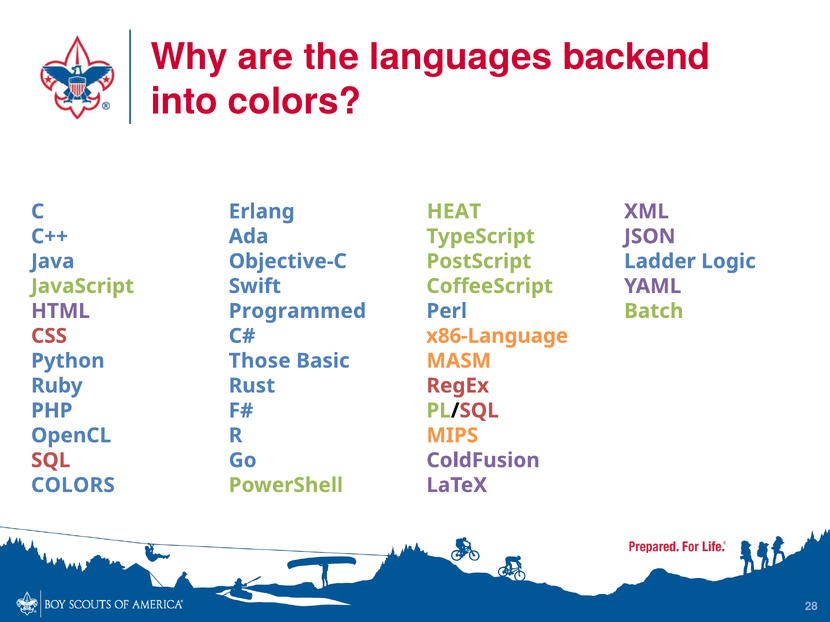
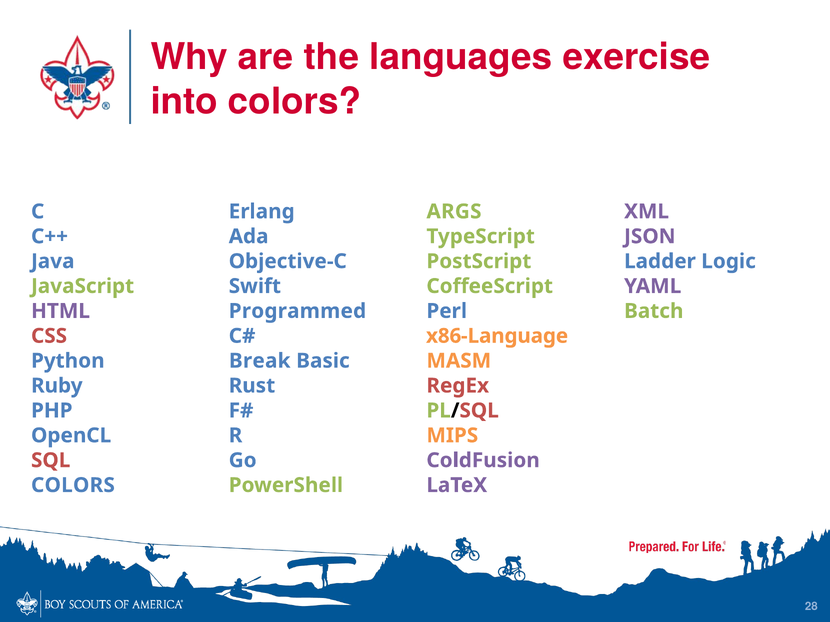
backend: backend -> exercise (636, 57)
HEAT: HEAT -> ARGS (454, 212)
Those: Those -> Break (260, 361)
